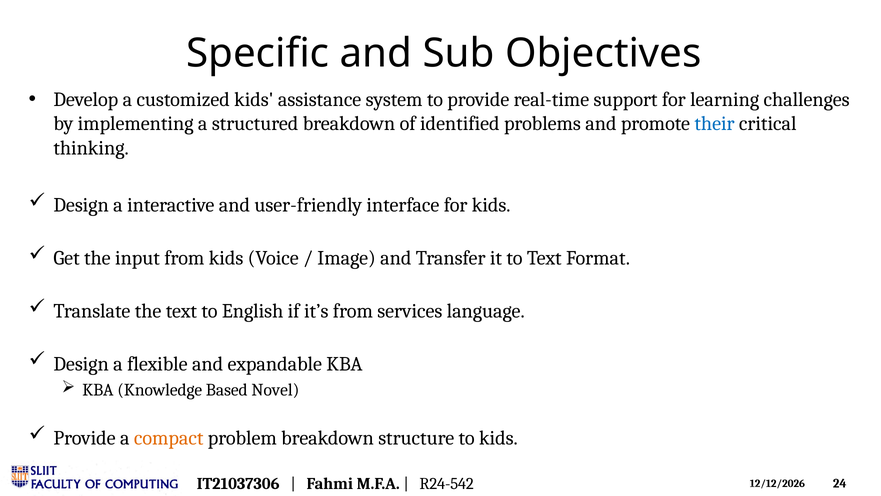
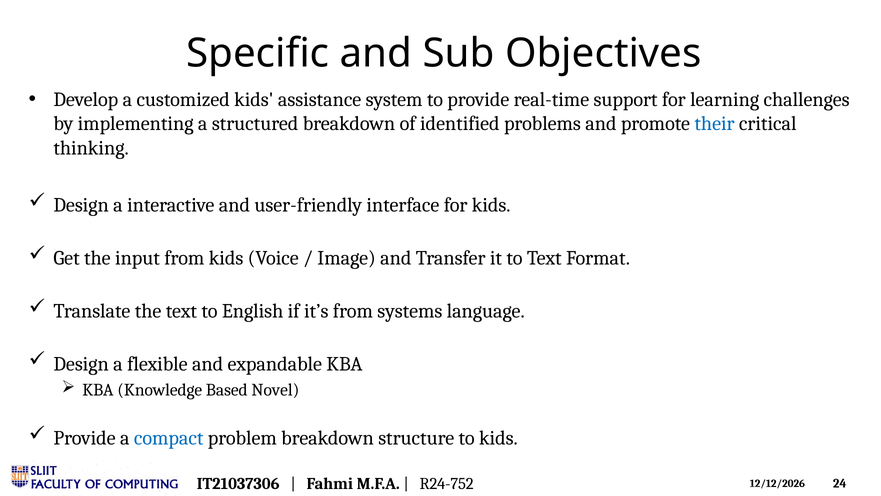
services: services -> systems (410, 311)
compact colour: orange -> blue (169, 438)
R24-542: R24-542 -> R24-752 (447, 483)
